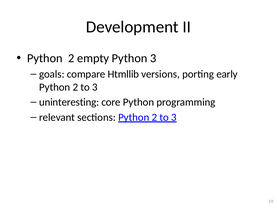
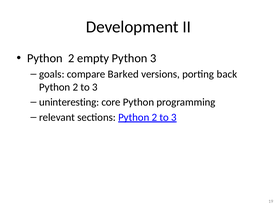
Htmllib: Htmllib -> Barked (123, 74)
early: early -> back (227, 74)
